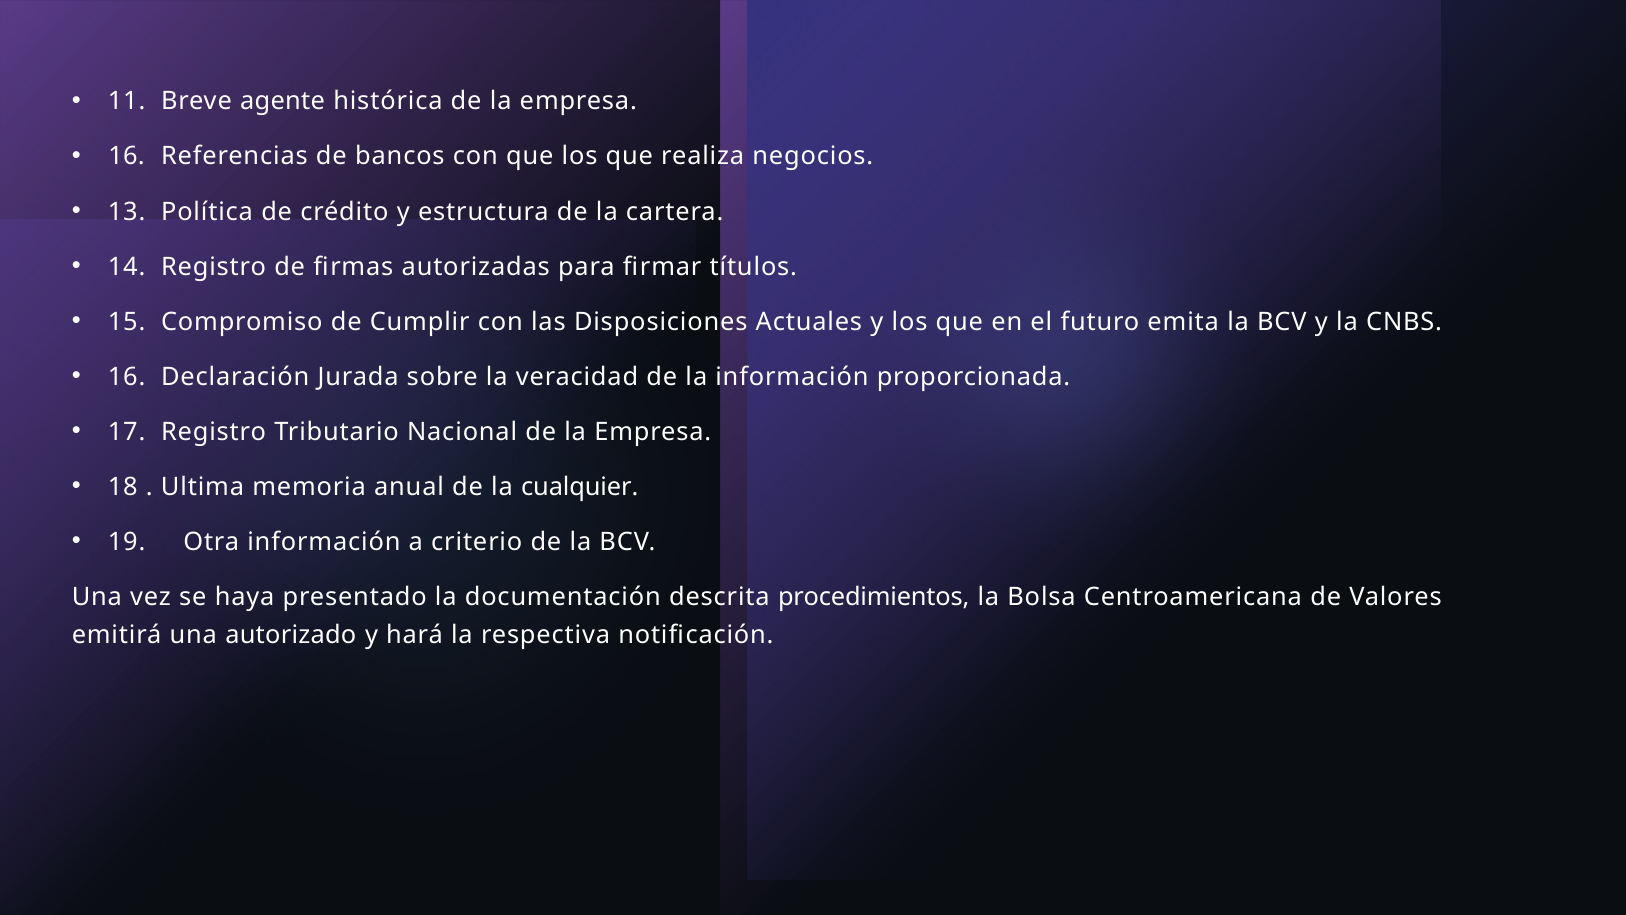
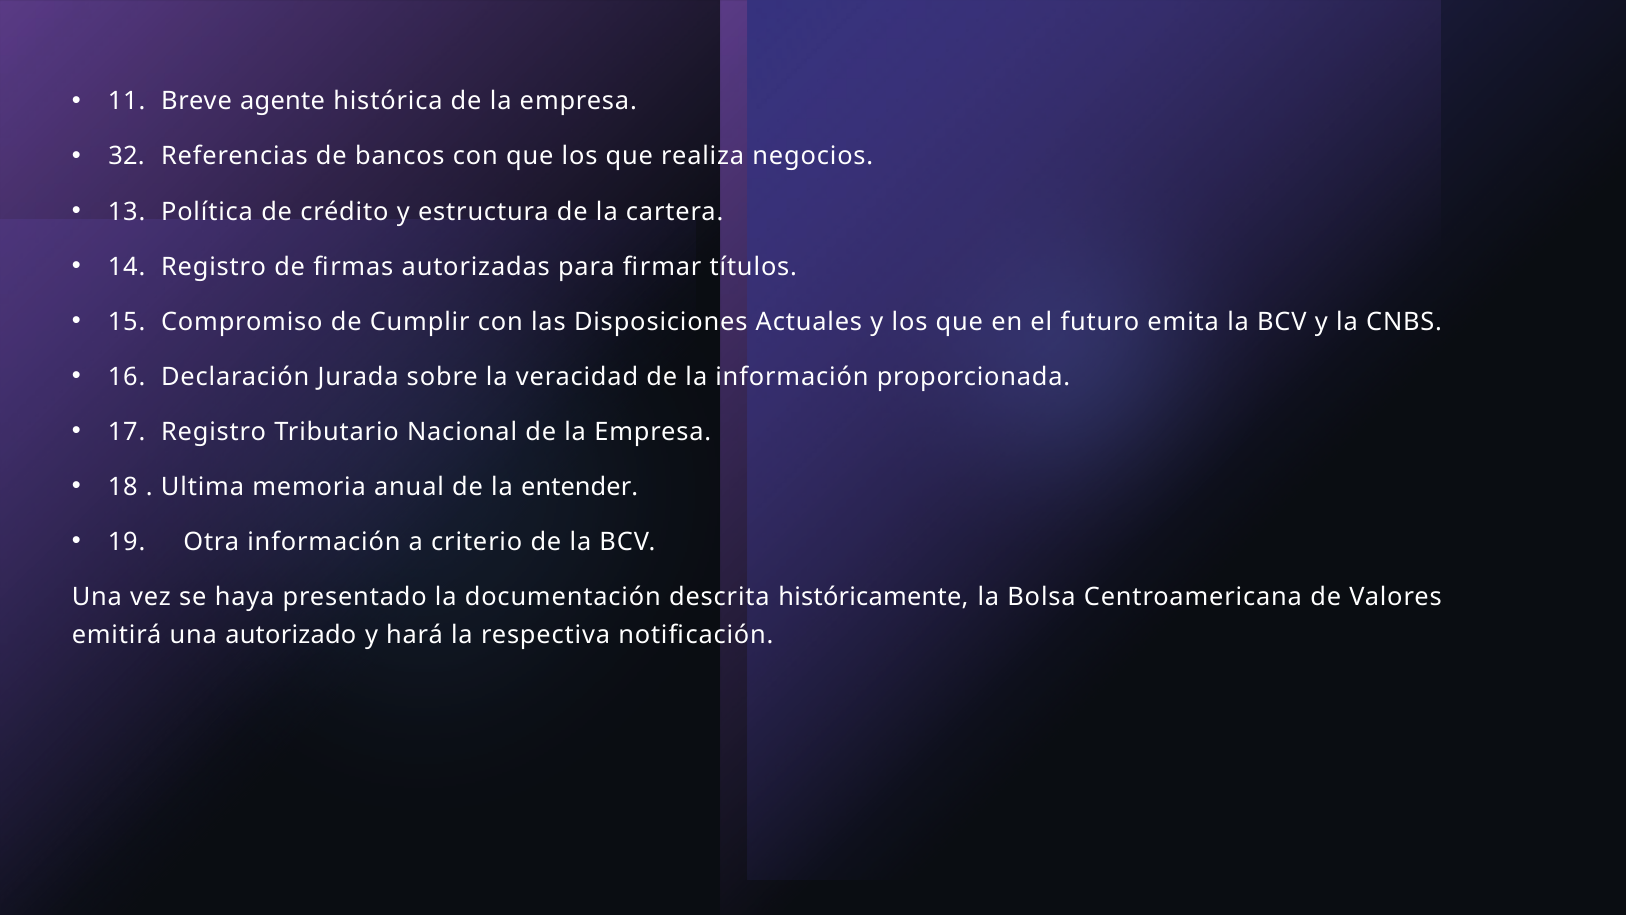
16: 16 -> 32 (126, 157)
cualquier: cualquier -> entender (580, 487)
procedimientos: procedimientos -> históricamente (873, 597)
